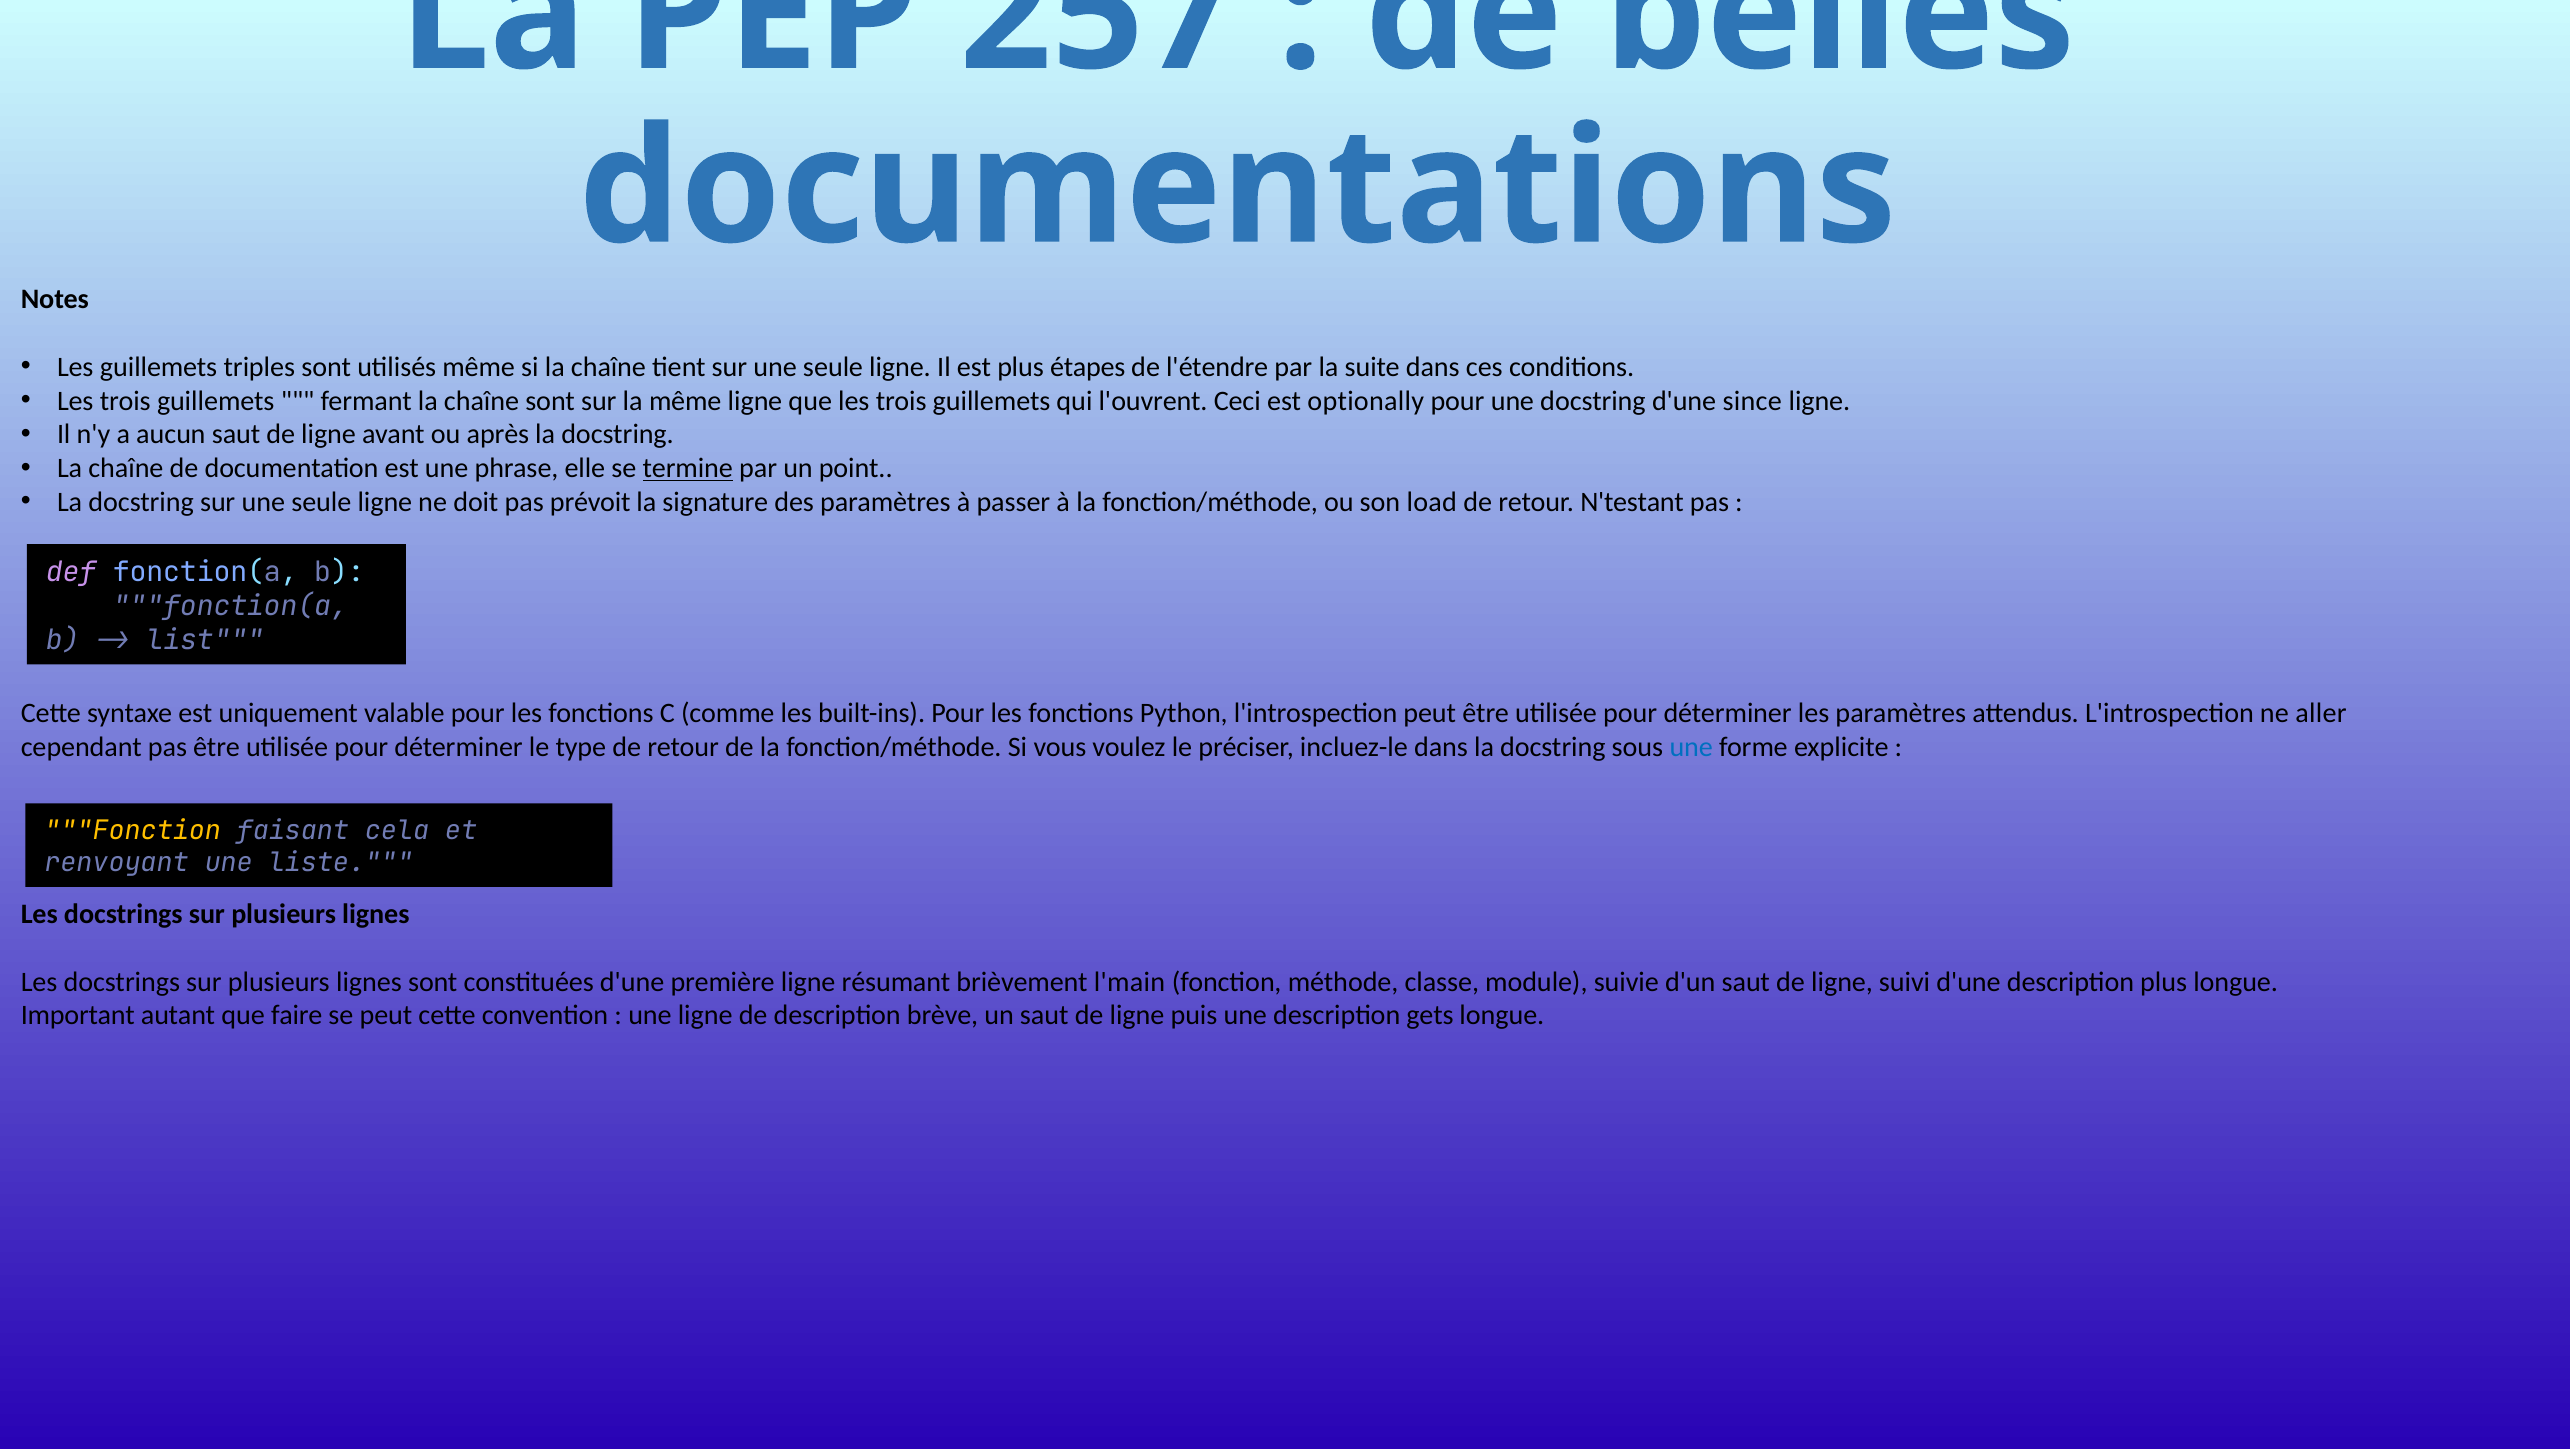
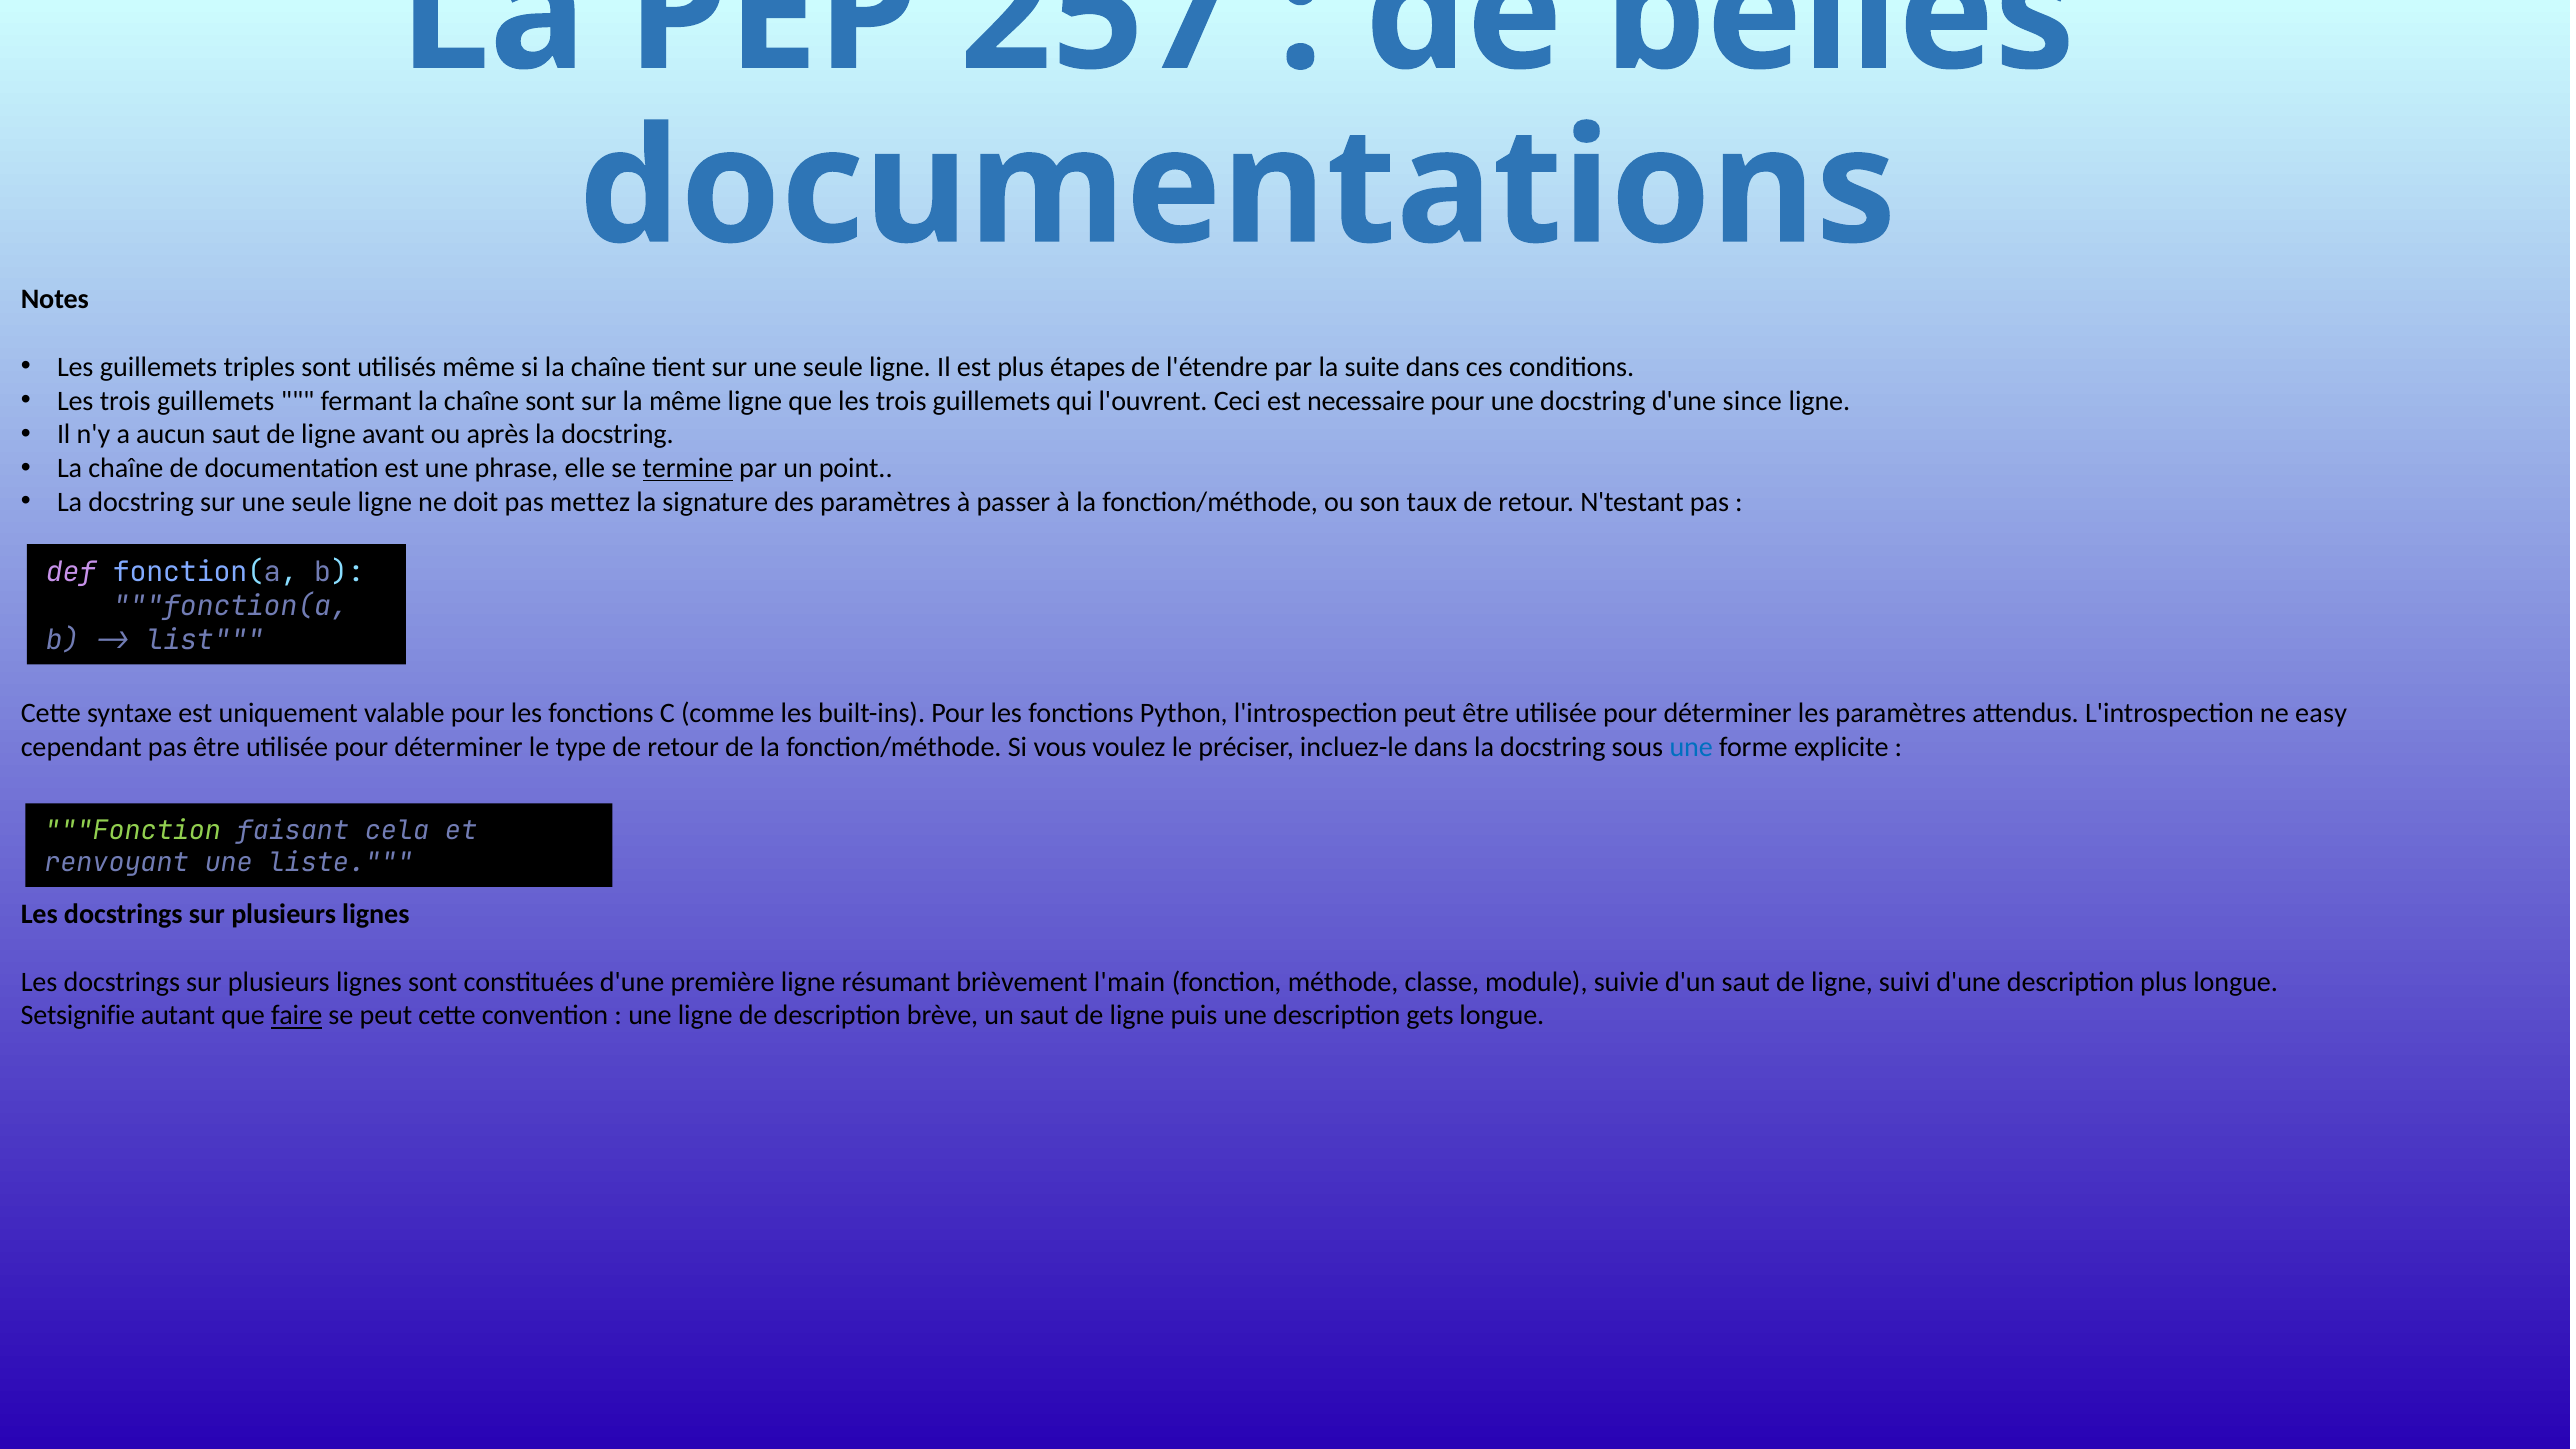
optionally: optionally -> necessaire (1366, 401)
prévoit: prévoit -> mettez (590, 502)
load: load -> taux (1432, 502)
aller: aller -> easy (2321, 714)
Fonction colour: yellow -> light green (133, 831)
Important: Important -> Setsignifie (78, 1016)
faire underline: none -> present (297, 1016)
